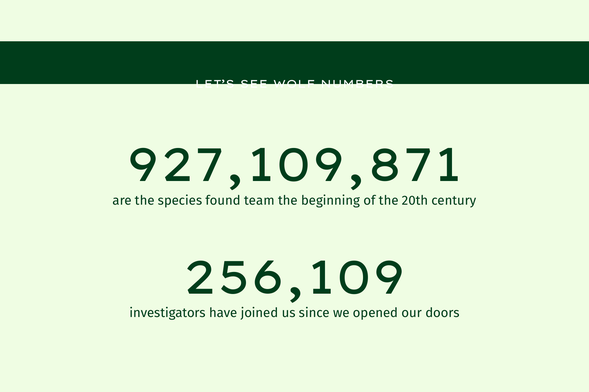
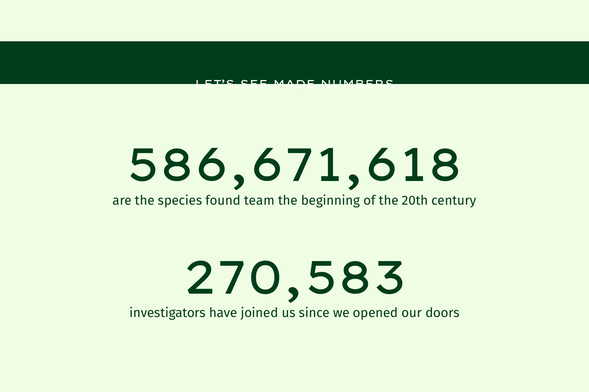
WOLF: WOLF -> MADE (294, 84)
927,109,871: 927,109,871 -> 586,671,618 (295, 166)
256,109: 256,109 -> 270,583 (295, 279)
